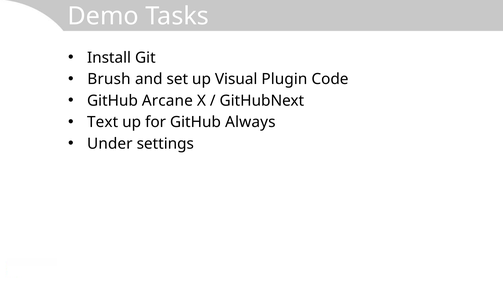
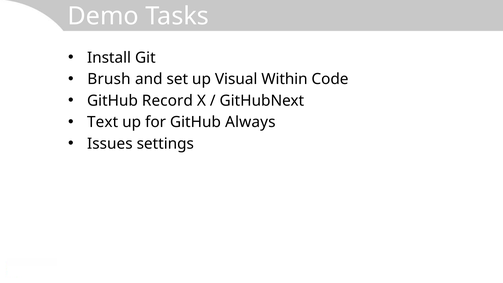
Plugin: Plugin -> Within (284, 79)
Arcane: Arcane -> Record (167, 101)
Under: Under -> Issues (110, 144)
